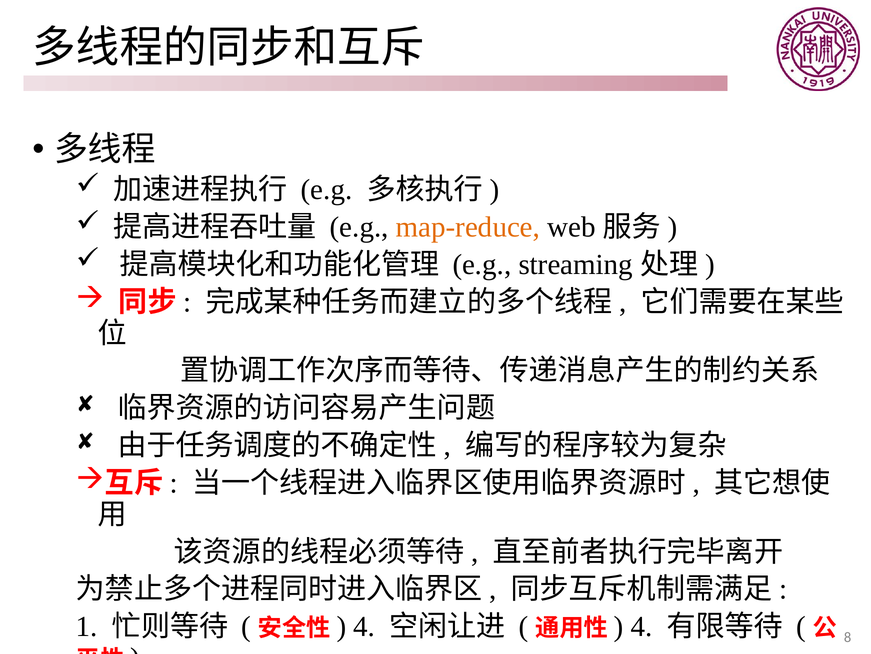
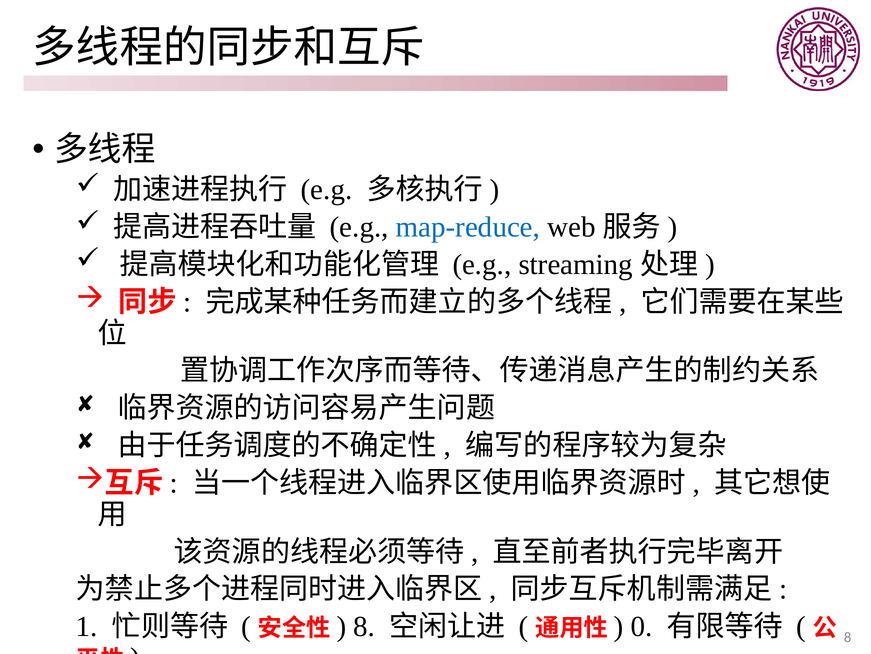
map-reduce colour: orange -> blue (468, 227)
4: 4 -> 8 (364, 626)
4: 4 -> 0 (642, 626)
